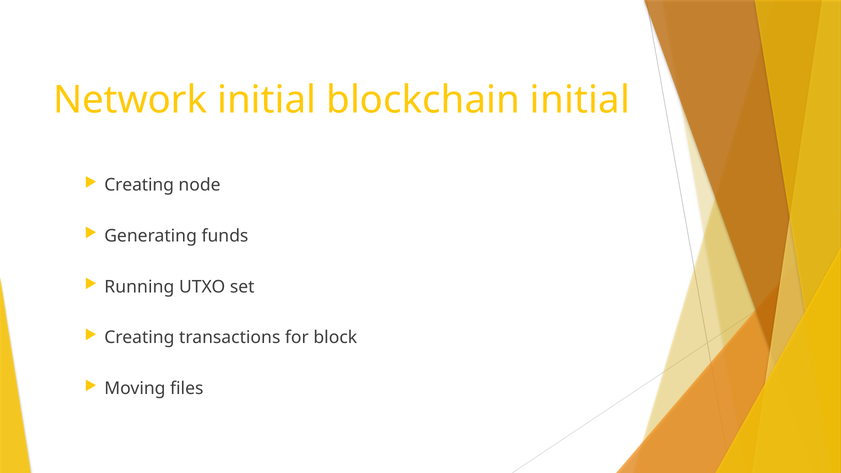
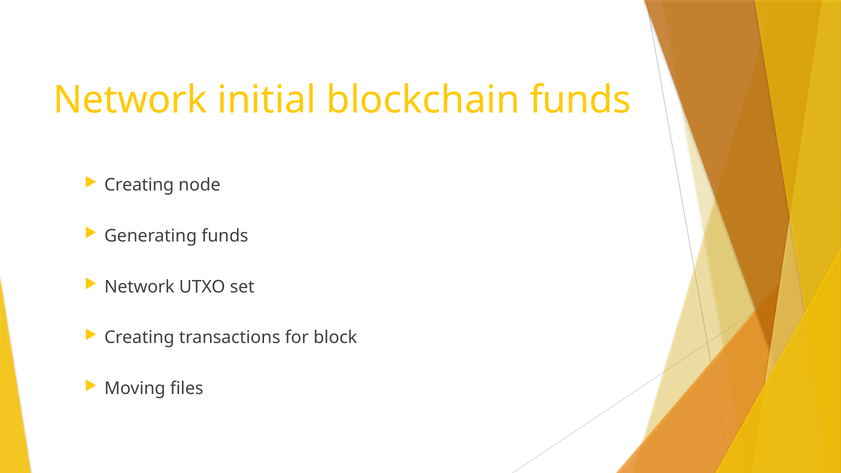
blockchain initial: initial -> funds (580, 100)
Running: Running -> Network (139, 287)
